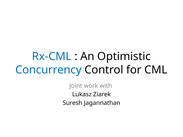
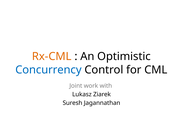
Rx-CML colour: blue -> orange (52, 57)
